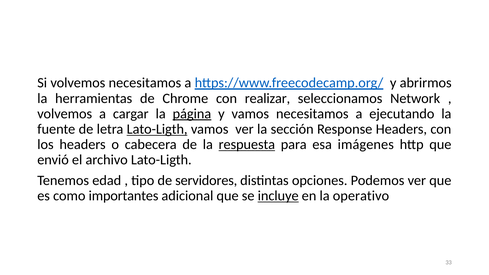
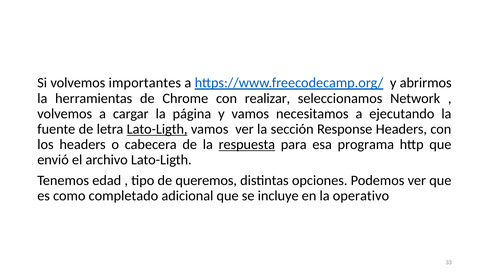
volvemos necesitamos: necesitamos -> importantes (145, 83)
página underline: present -> none (192, 114)
imágenes: imágenes -> programa (366, 145)
servidores: servidores -> queremos (206, 180)
importantes: importantes -> completado (123, 196)
incluye underline: present -> none (278, 196)
